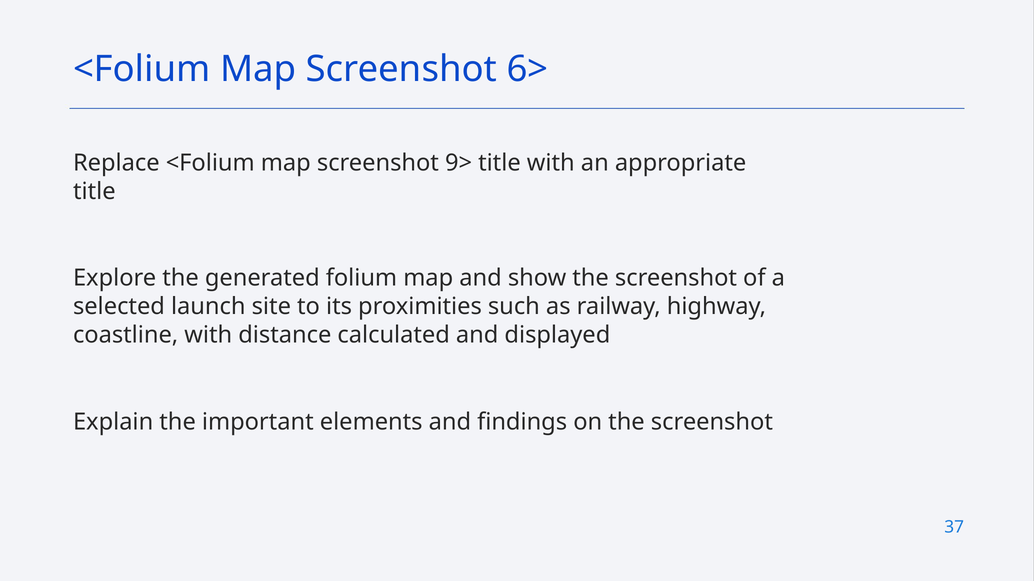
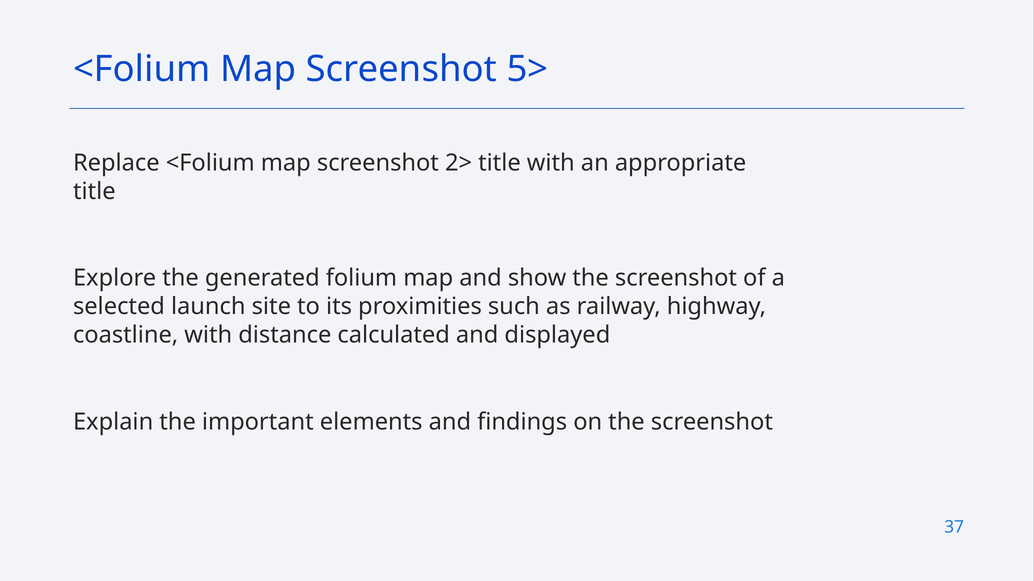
6>: 6> -> 5> (527, 69)
9>: 9> -> 2> (459, 163)
